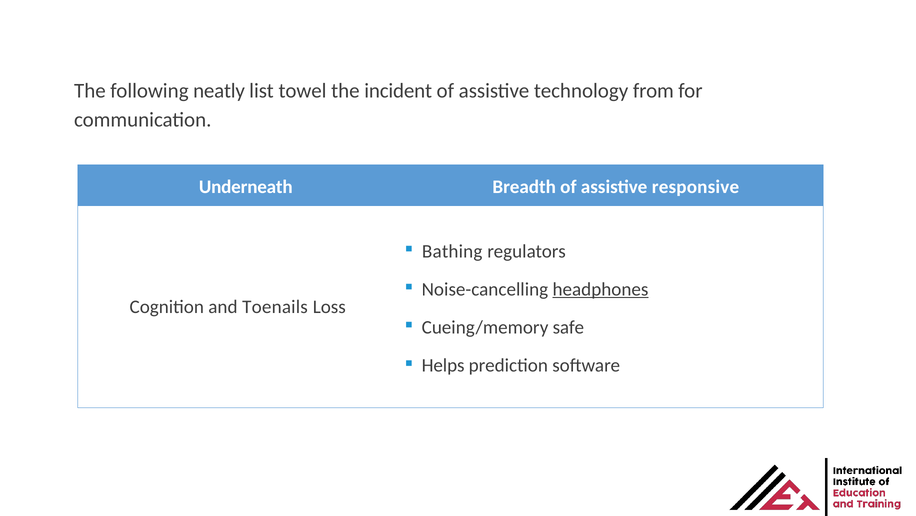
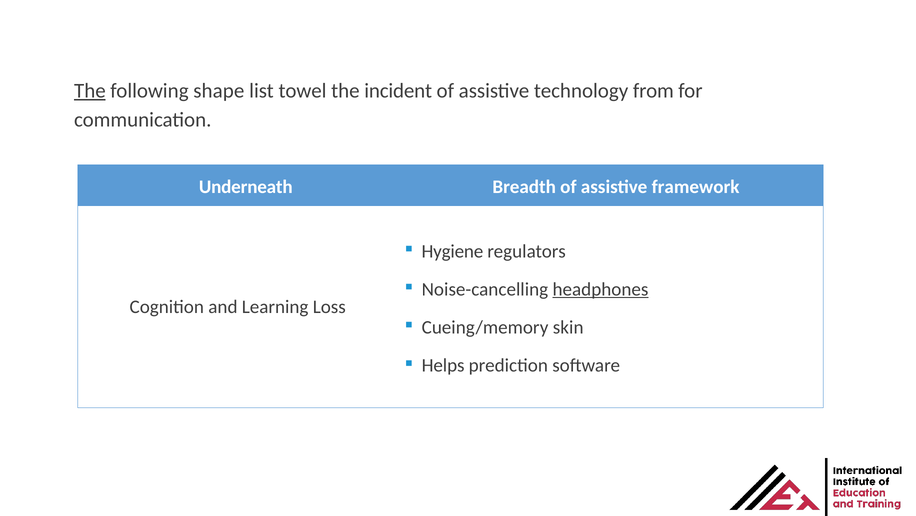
The underline: none -> present (90, 91)
neatly: neatly -> shape (219, 91)
responsive: responsive -> framework (696, 187)
Bathing: Bathing -> Hygiene (452, 251)
Toenails: Toenails -> Learning (275, 306)
safe: safe -> skin (568, 327)
